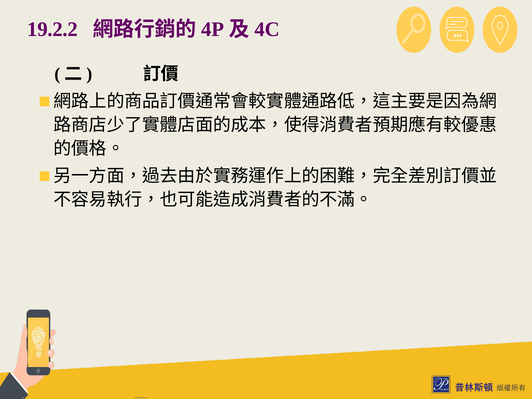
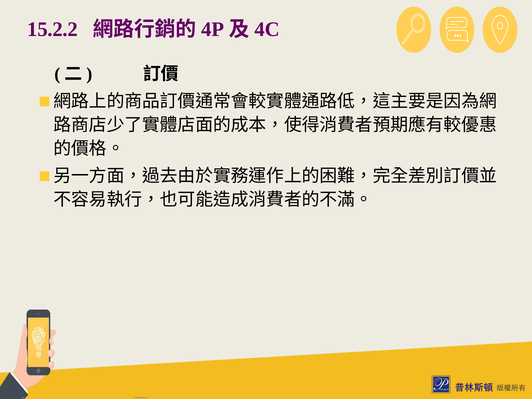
19.2.2: 19.2.2 -> 15.2.2 (53, 29)
